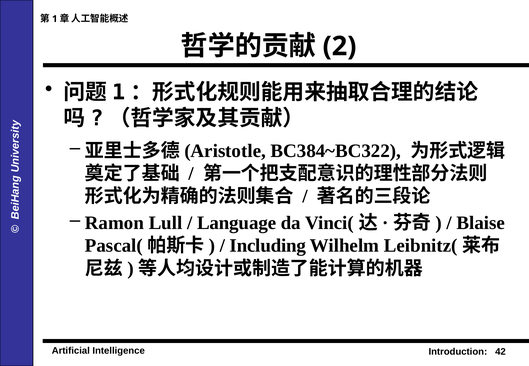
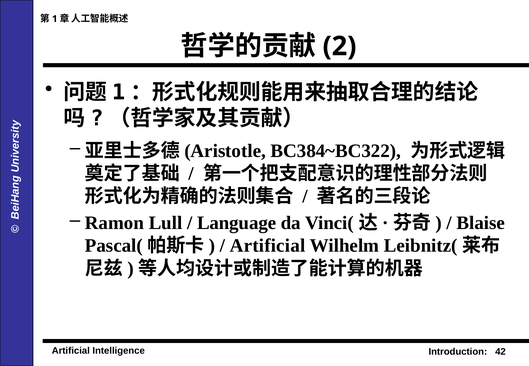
Including: Including -> Artificial (268, 246)
